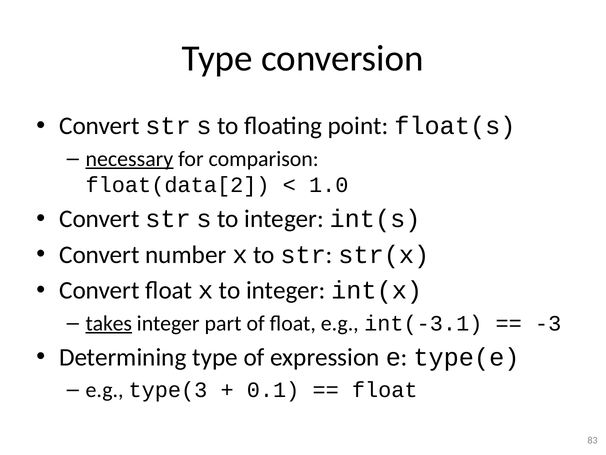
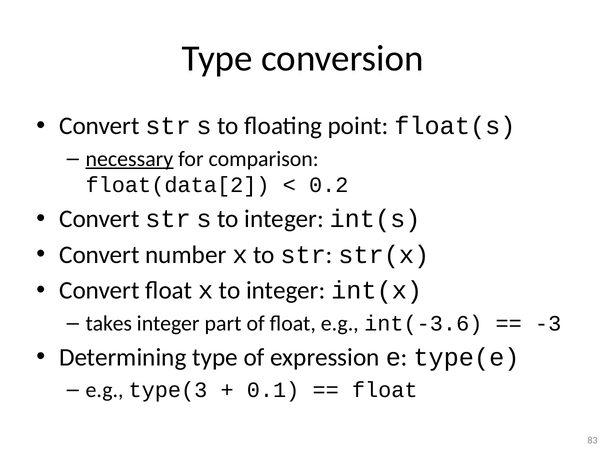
1.0: 1.0 -> 0.2 (329, 185)
takes underline: present -> none (109, 323)
int(-3.1: int(-3.1 -> int(-3.6 (423, 323)
